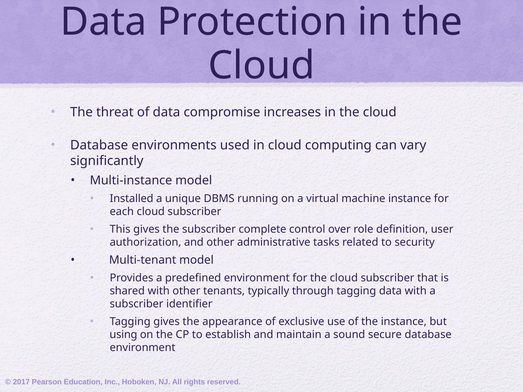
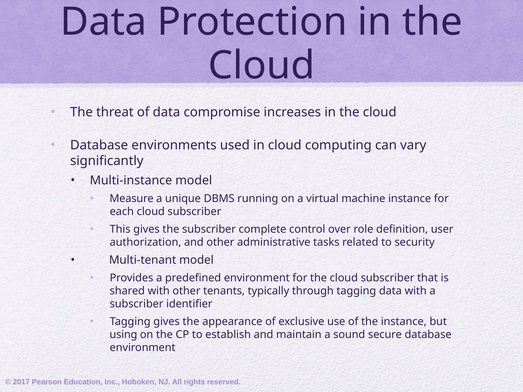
Installed: Installed -> Measure (132, 199)
